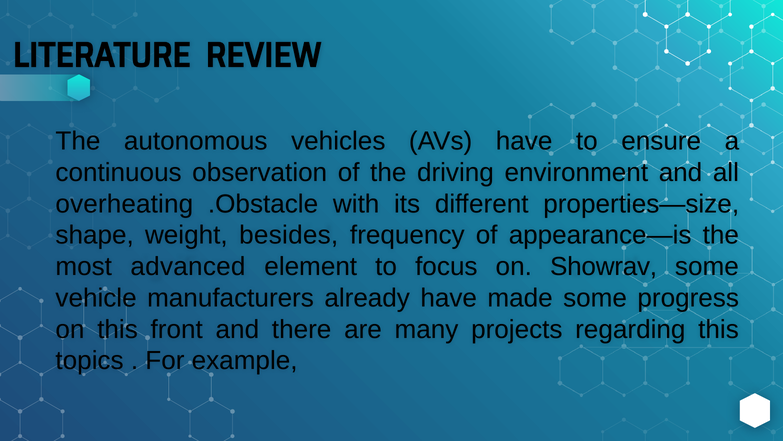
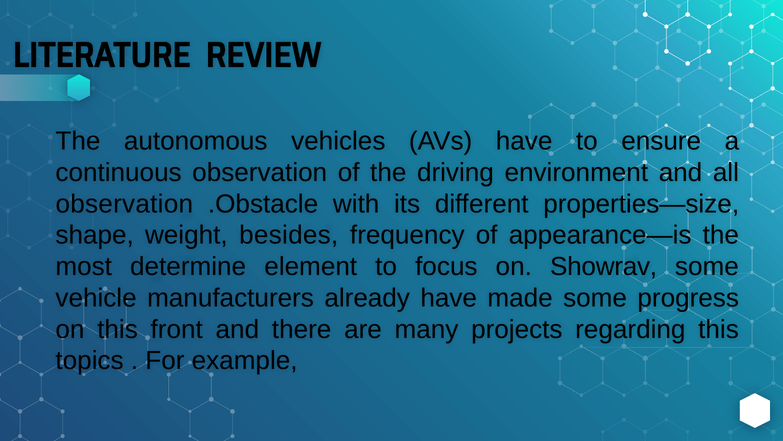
overheating: overheating -> observation (124, 204)
advanced: advanced -> determine (188, 266)
